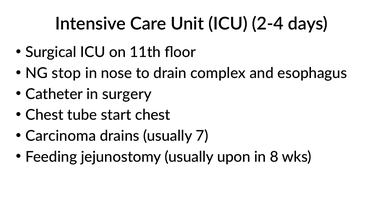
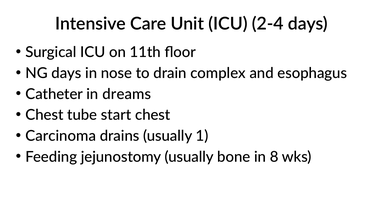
NG stop: stop -> days (66, 73)
surgery: surgery -> dreams (127, 94)
7: 7 -> 1 (202, 136)
upon: upon -> bone (234, 157)
